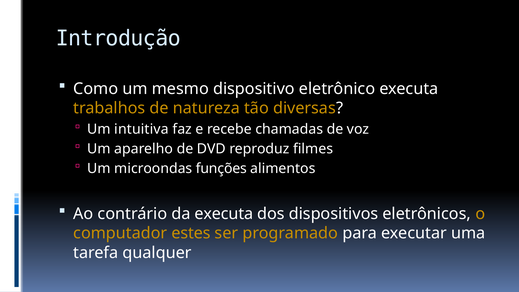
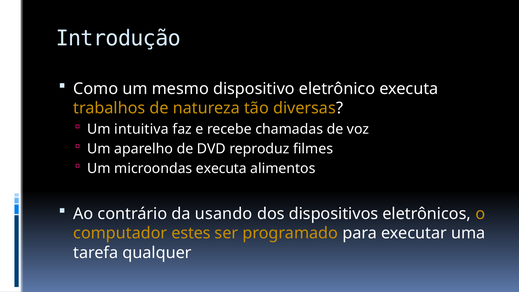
microondas funções: funções -> executa (221, 168)
da executa: executa -> usando (224, 214)
